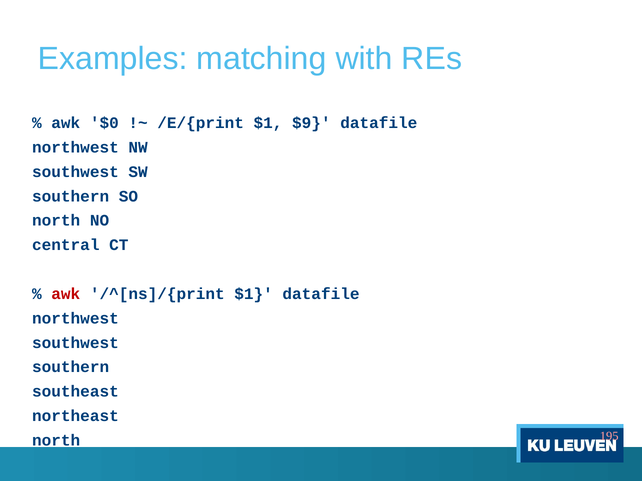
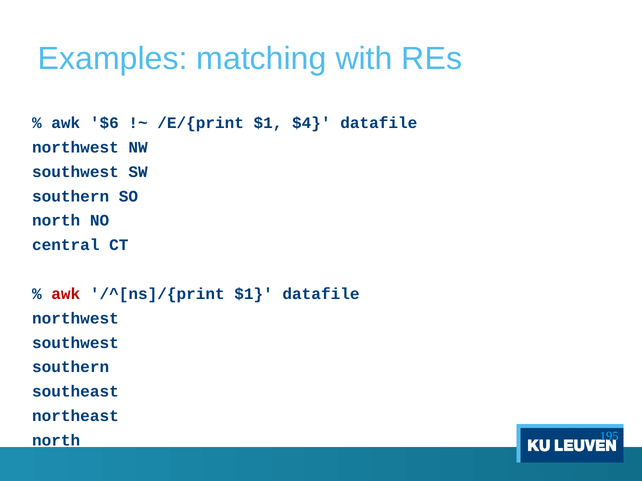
$0: $0 -> $6 (104, 123)
$9: $9 -> $4 (311, 123)
195 colour: pink -> light blue (609, 437)
